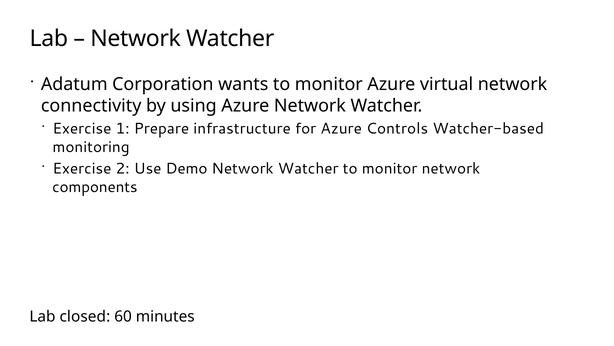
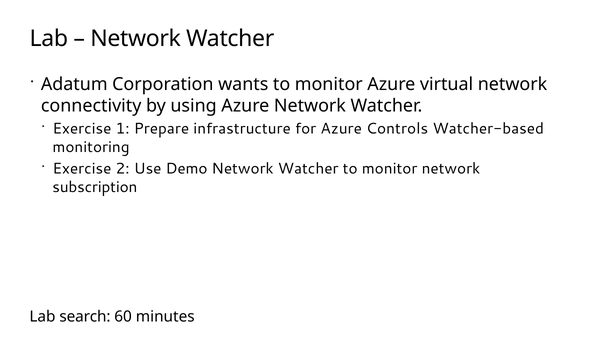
components: components -> subscription (95, 187)
closed: closed -> search (85, 316)
